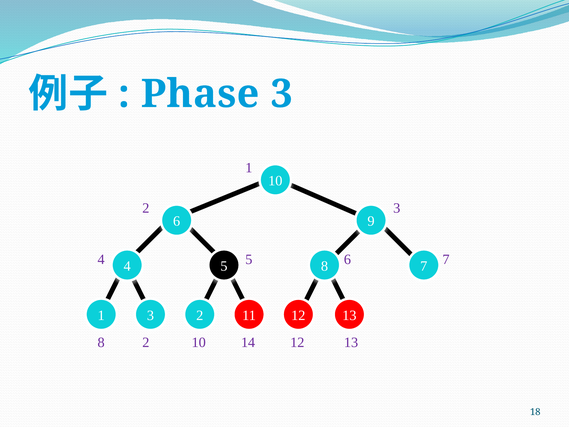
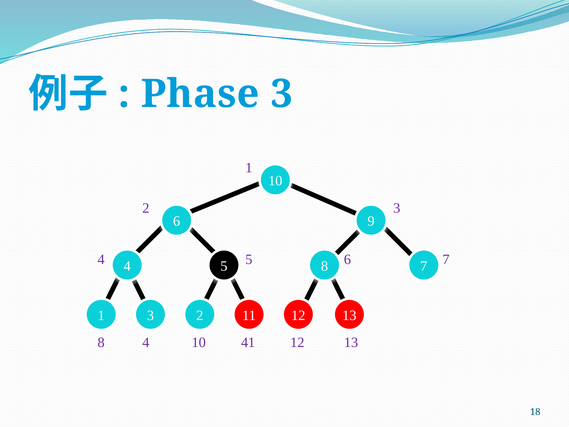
8 2: 2 -> 4 (146, 342)
14: 14 -> 41 (248, 342)
